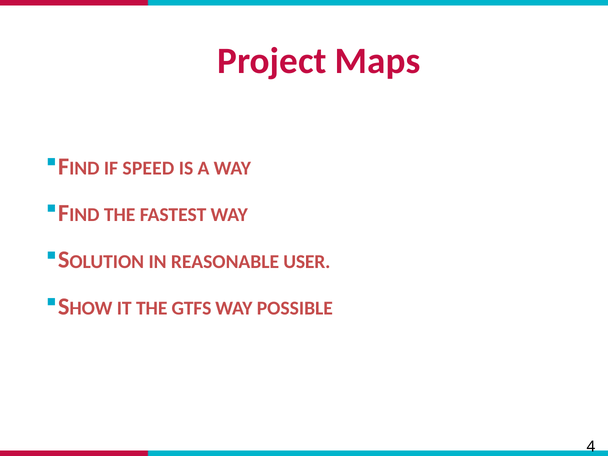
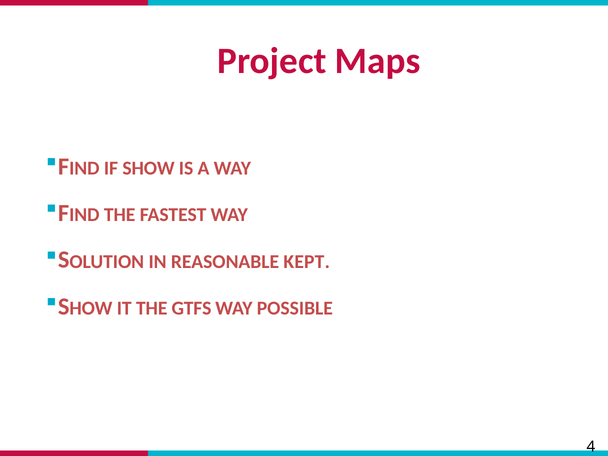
SPEED: SPEED -> SHOW (149, 168)
USER: USER -> KEPT (307, 262)
